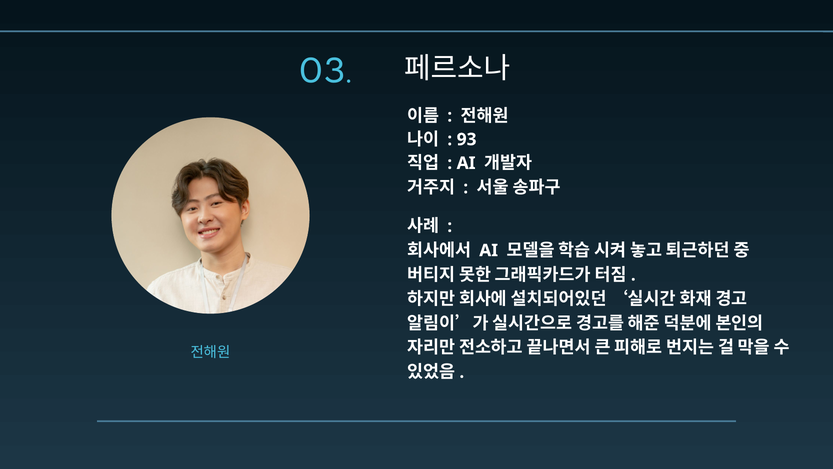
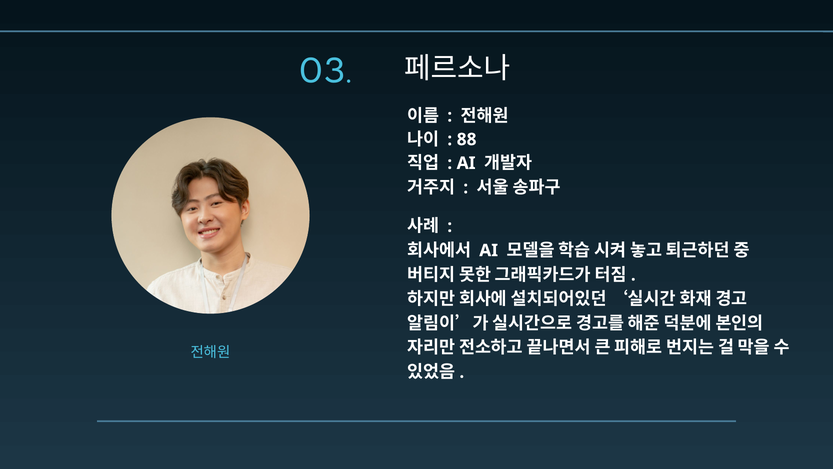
93: 93 -> 88 (467, 139)
